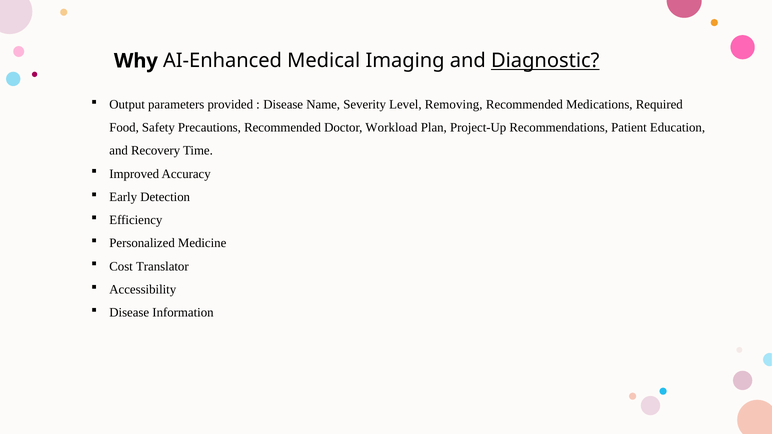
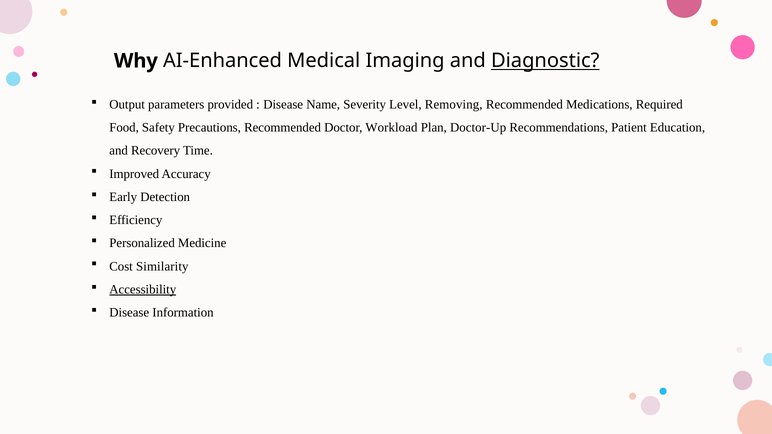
Project-Up: Project-Up -> Doctor-Up (478, 128)
Translator: Translator -> Similarity (162, 266)
Accessibility underline: none -> present (143, 290)
